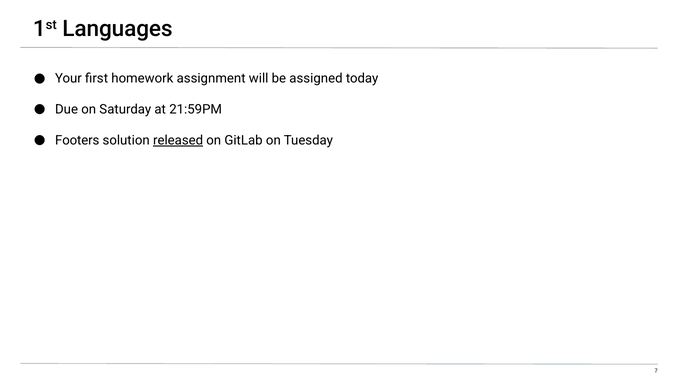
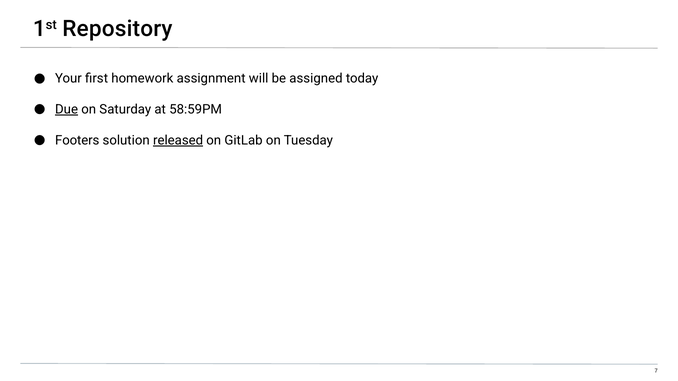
Languages: Languages -> Repository (117, 29)
Due underline: none -> present (67, 109)
21:59PM: 21:59PM -> 58:59PM (196, 109)
